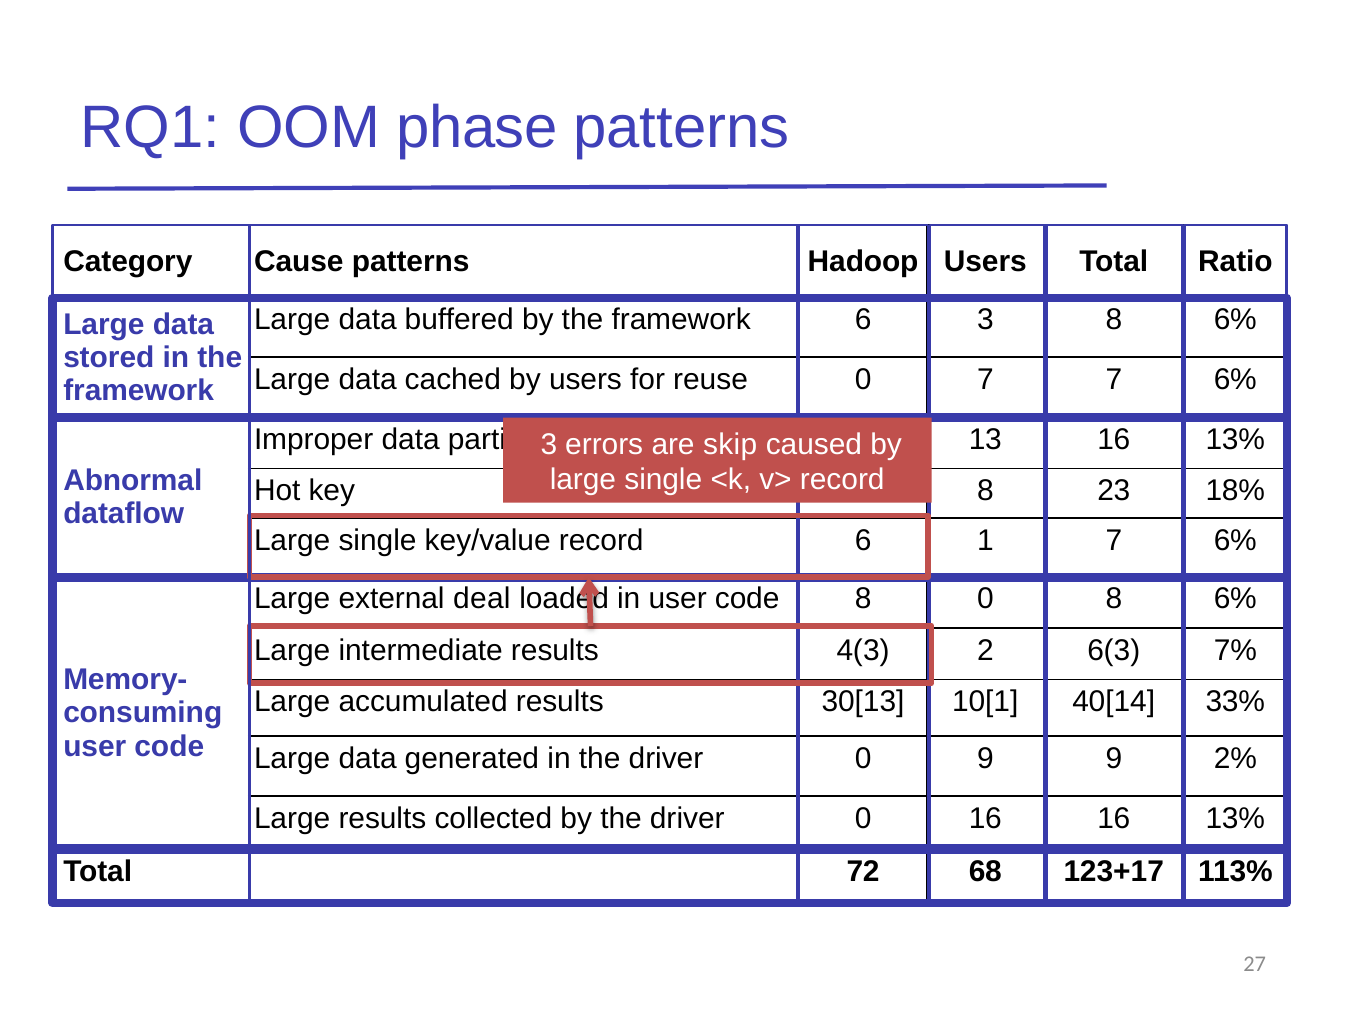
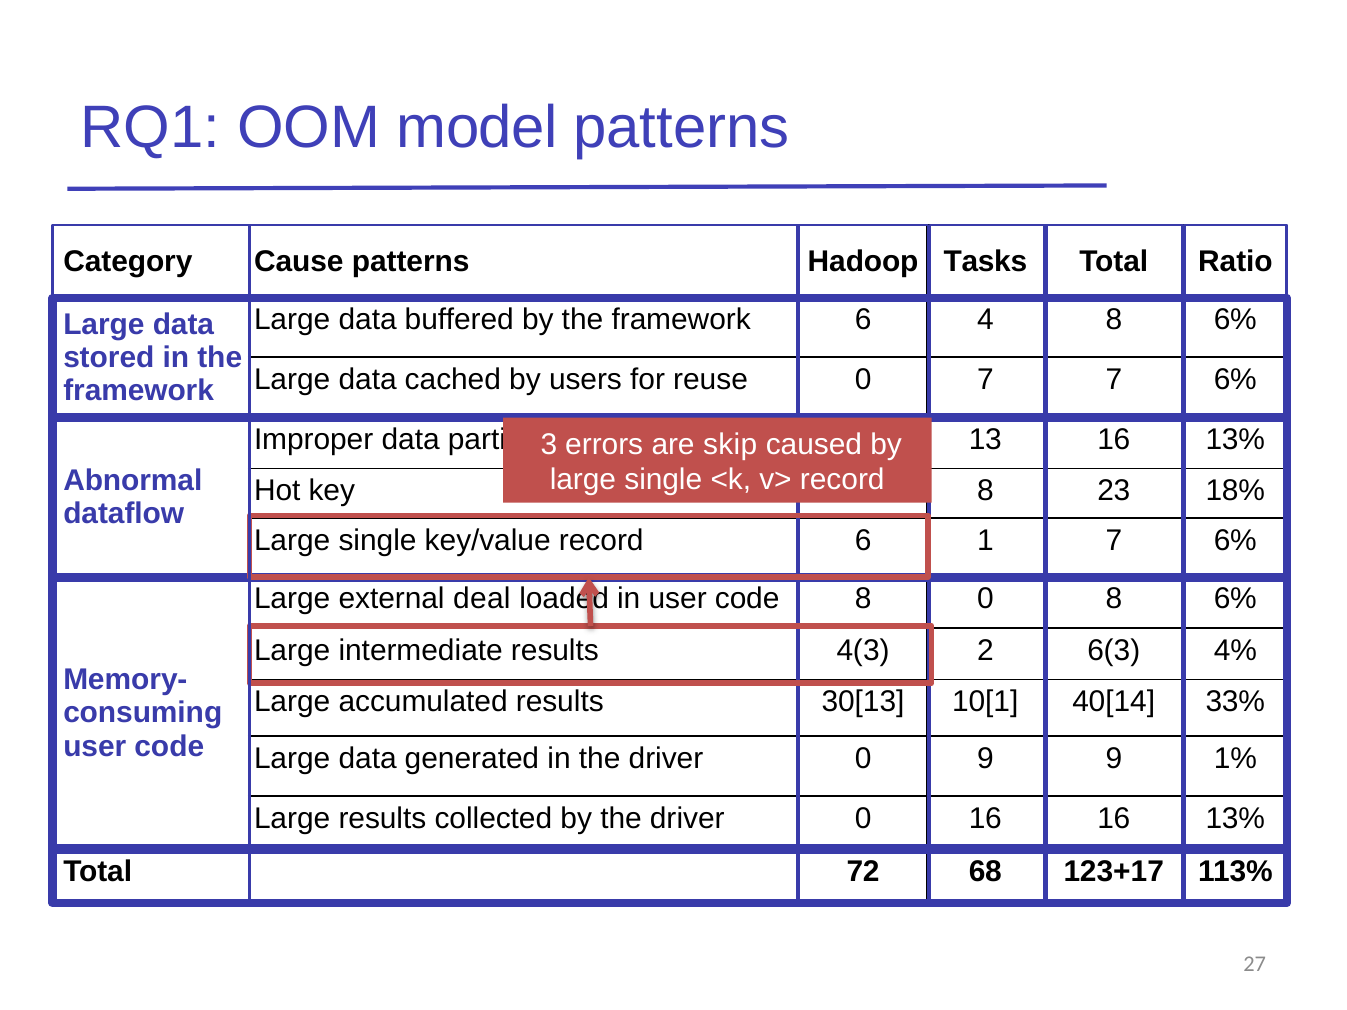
phase: phase -> model (477, 127)
Hadoop Users: Users -> Tasks (985, 262)
6 3: 3 -> 4 (985, 320)
7%: 7% -> 4% (1235, 650)
2%: 2% -> 1% (1235, 759)
